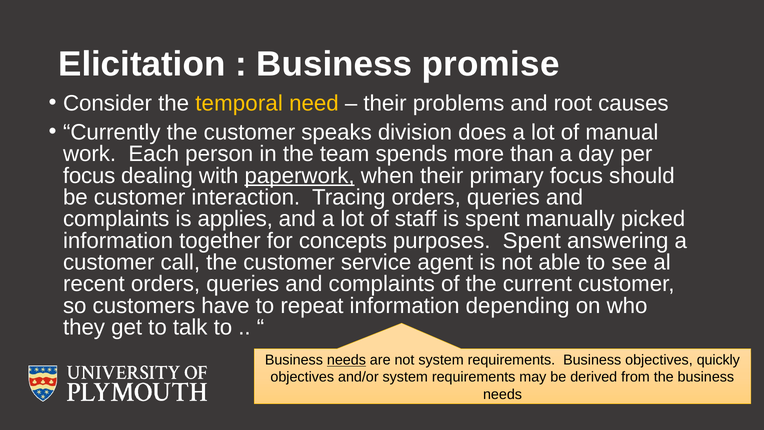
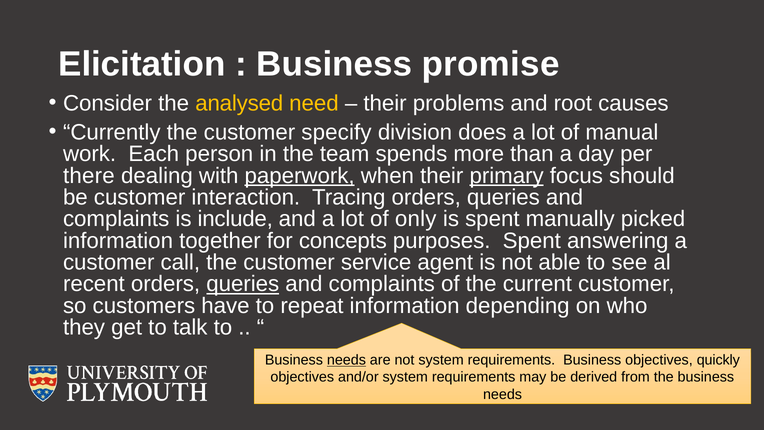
temporal: temporal -> analysed (239, 103)
speaks: speaks -> specify (336, 132)
focus: focus -> there (89, 176)
primary underline: none -> present (507, 176)
applies: applies -> include (235, 219)
staff: staff -> only (416, 219)
queries underline: none -> present (243, 284)
